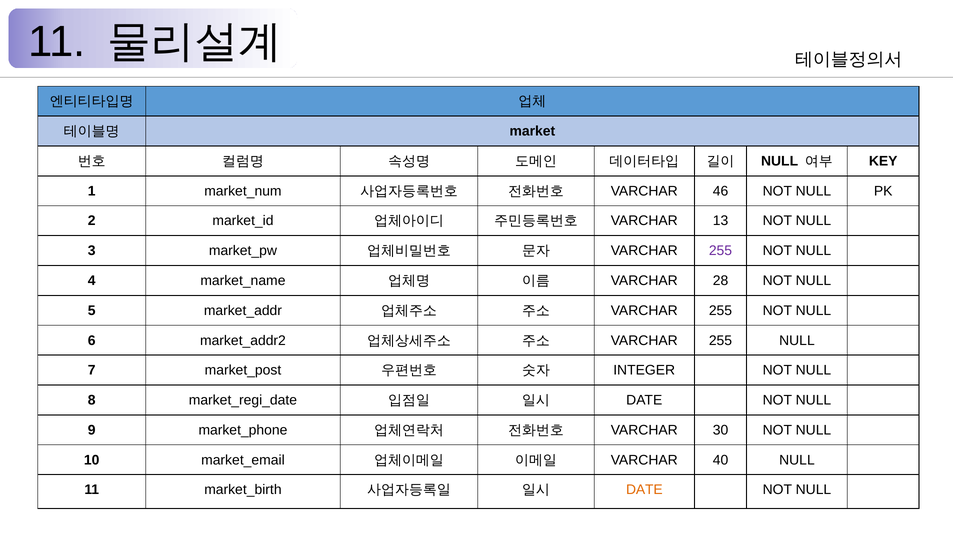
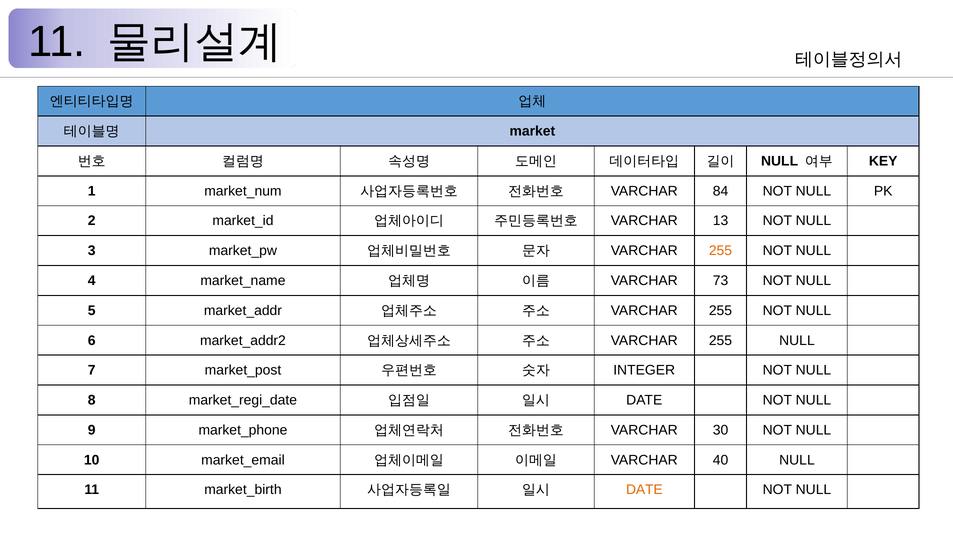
46: 46 -> 84 (721, 191)
255 colour: purple -> orange (720, 251)
28: 28 -> 73 (721, 281)
